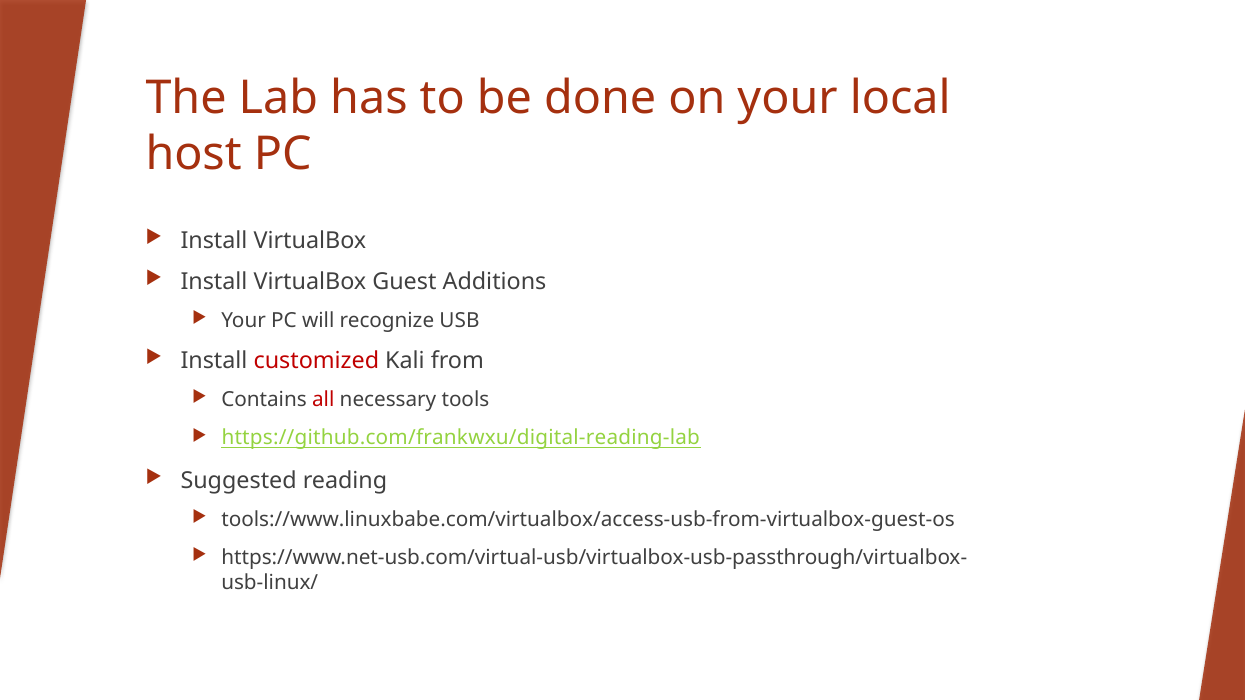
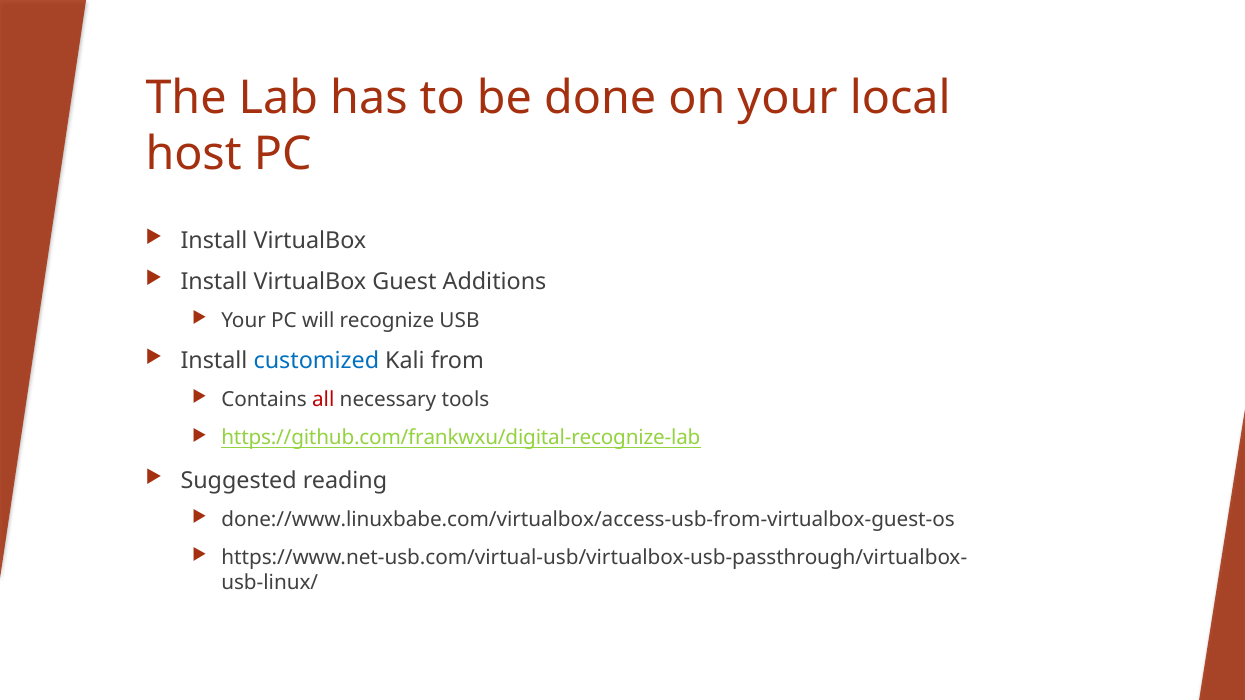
customized colour: red -> blue (316, 361)
https://github.com/frankwxu/digital-reading-lab: https://github.com/frankwxu/digital-reading-lab -> https://github.com/frankwxu/digital-recognize-lab (461, 438)
tools://www.linuxbabe.com/virtualbox/access-usb-from-virtualbox-guest-os: tools://www.linuxbabe.com/virtualbox/access-usb-from-virtualbox-guest-os -> done://www.linuxbabe.com/virtualbox/access-usb-from-virtualbox-guest-os (588, 520)
